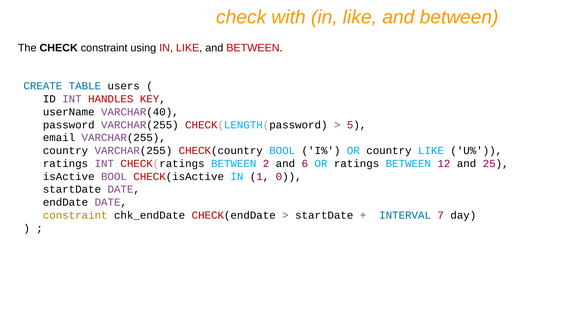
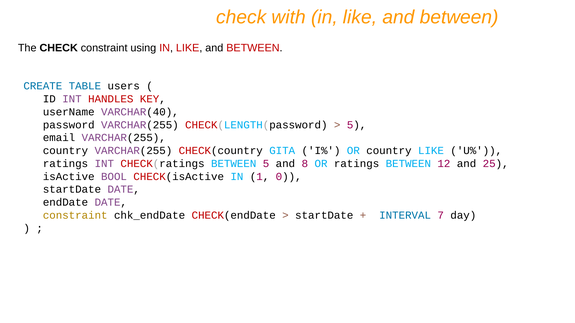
CHECK(country BOOL: BOOL -> GITA (282, 151)
BETWEEN 2: 2 -> 5 (266, 164)
6: 6 -> 8 (305, 164)
